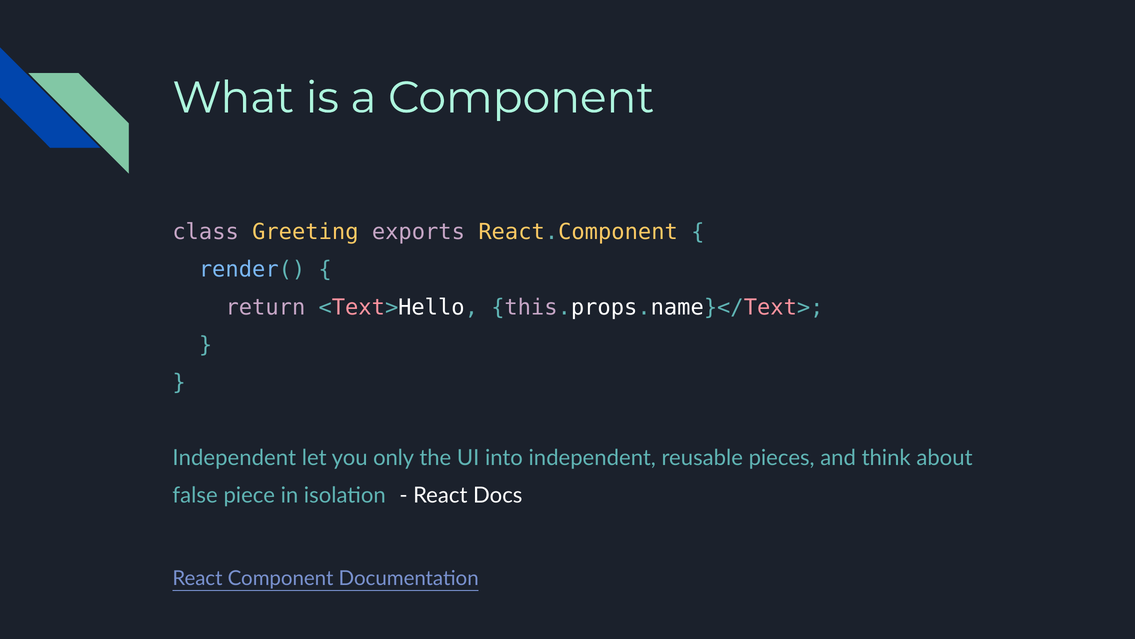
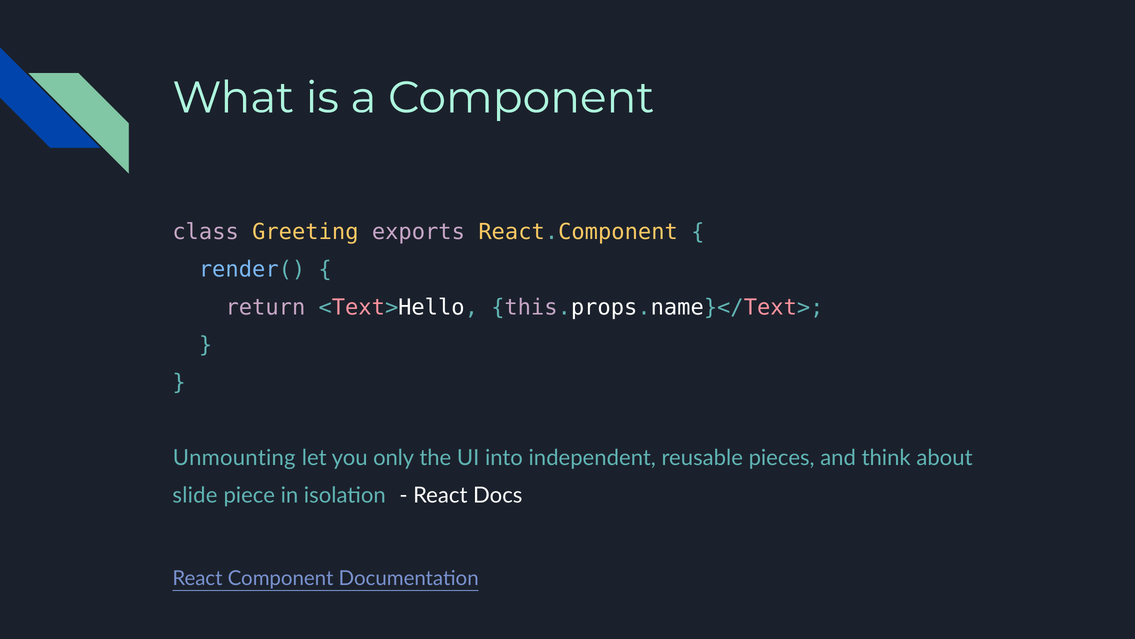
Independent: Independent -> Unmounting (234, 458)
false: false -> slide (195, 495)
